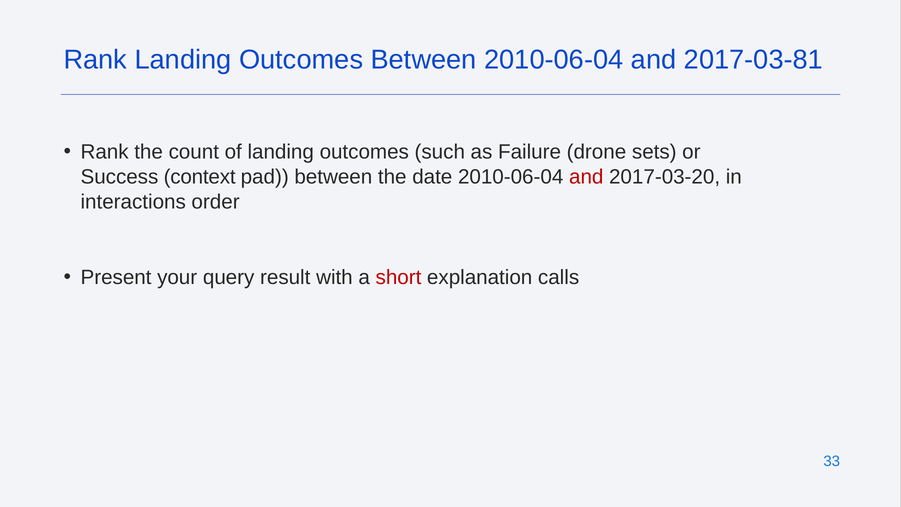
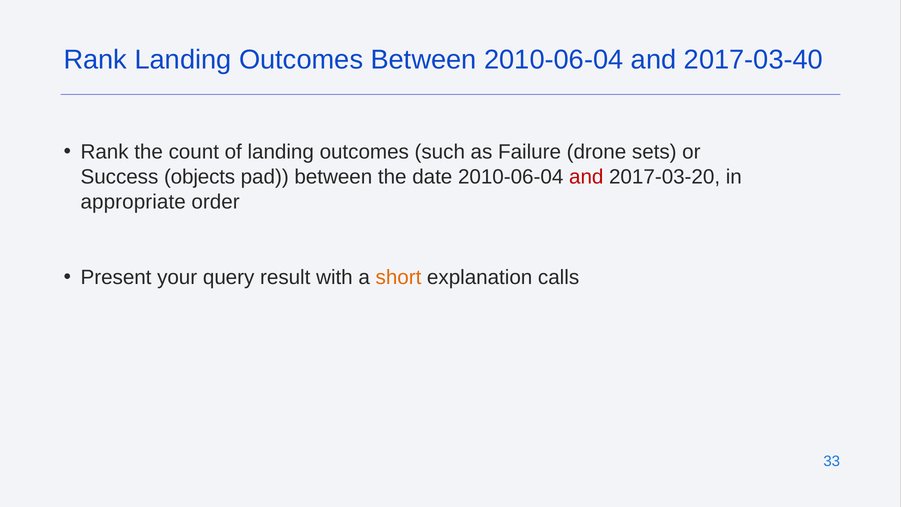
2017-03-81: 2017-03-81 -> 2017-03-40 (753, 60)
context: context -> objects (200, 177)
interactions: interactions -> appropriate (133, 202)
short colour: red -> orange (398, 277)
